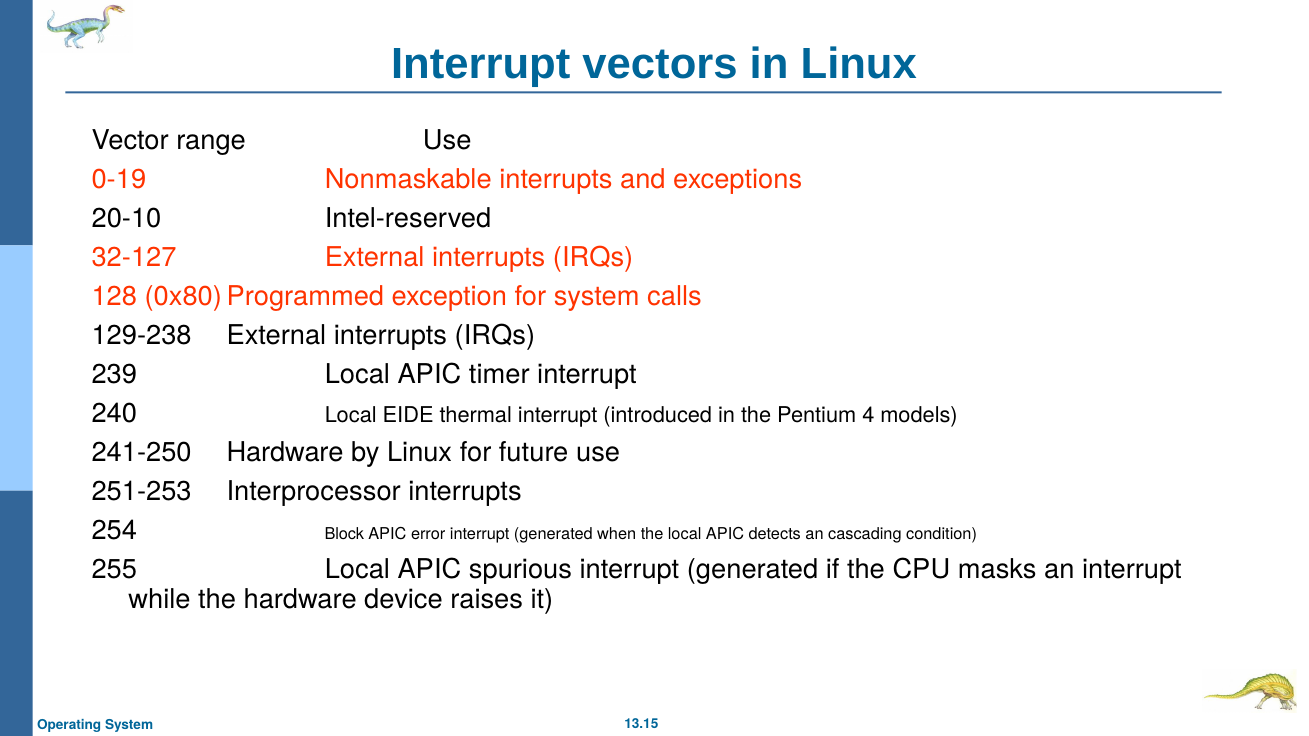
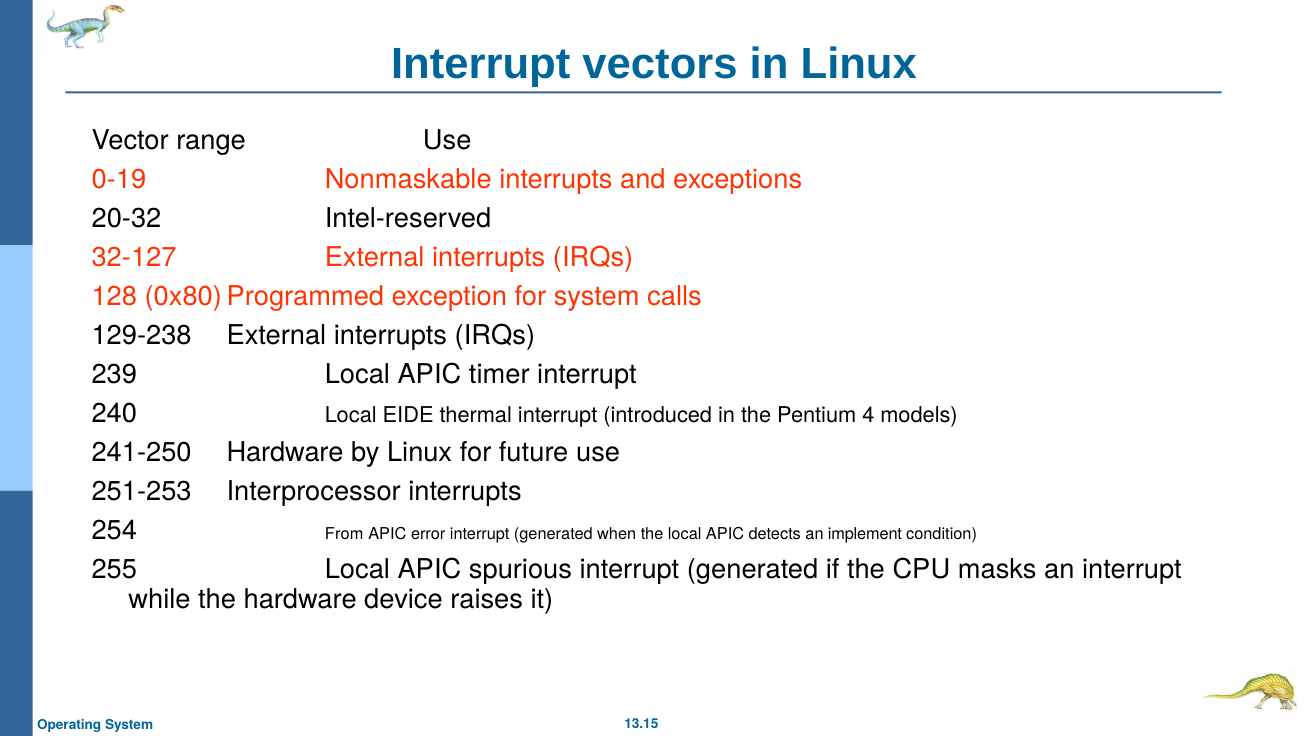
20-10: 20-10 -> 20-32 (127, 219)
Block: Block -> From (344, 535)
cascading: cascading -> implement (865, 535)
